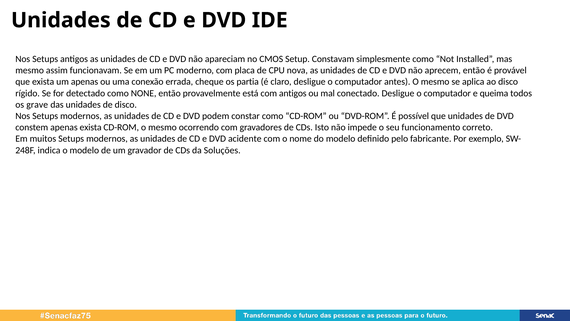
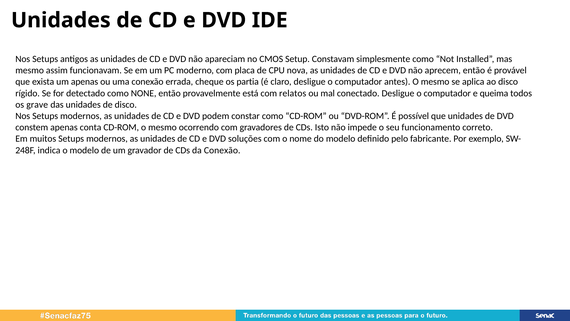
com antigos: antigos -> relatos (293, 93)
apenas exista: exista -> conta (91, 127)
acidente: acidente -> soluções (245, 139)
da Soluções: Soluções -> Conexão (222, 150)
